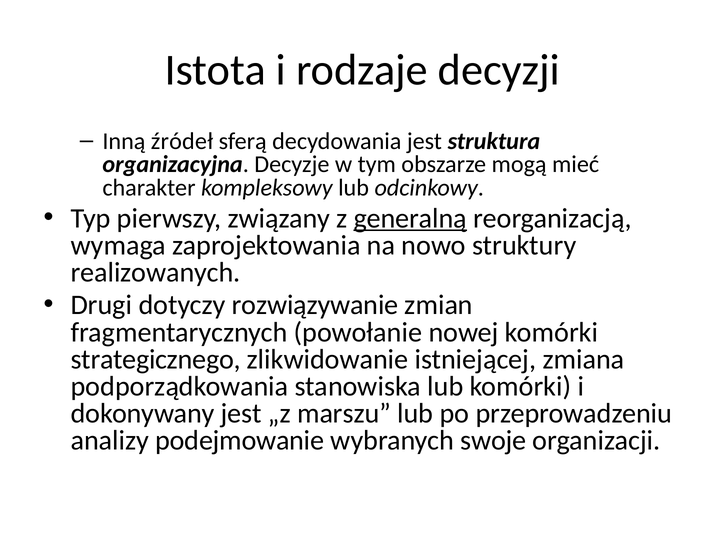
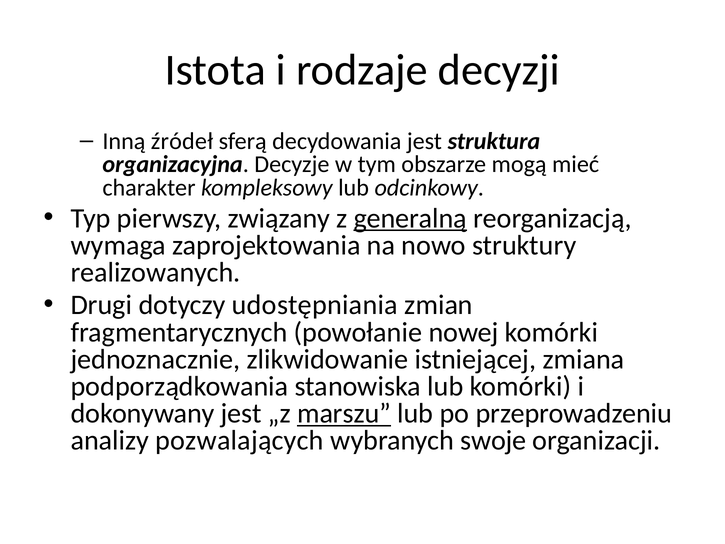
rozwiązywanie: rozwiązywanie -> udostępniania (315, 305)
strategicznego: strategicznego -> jednoznacznie (156, 359)
marszu underline: none -> present (344, 413)
podejmowanie: podejmowanie -> pozwalających (239, 440)
